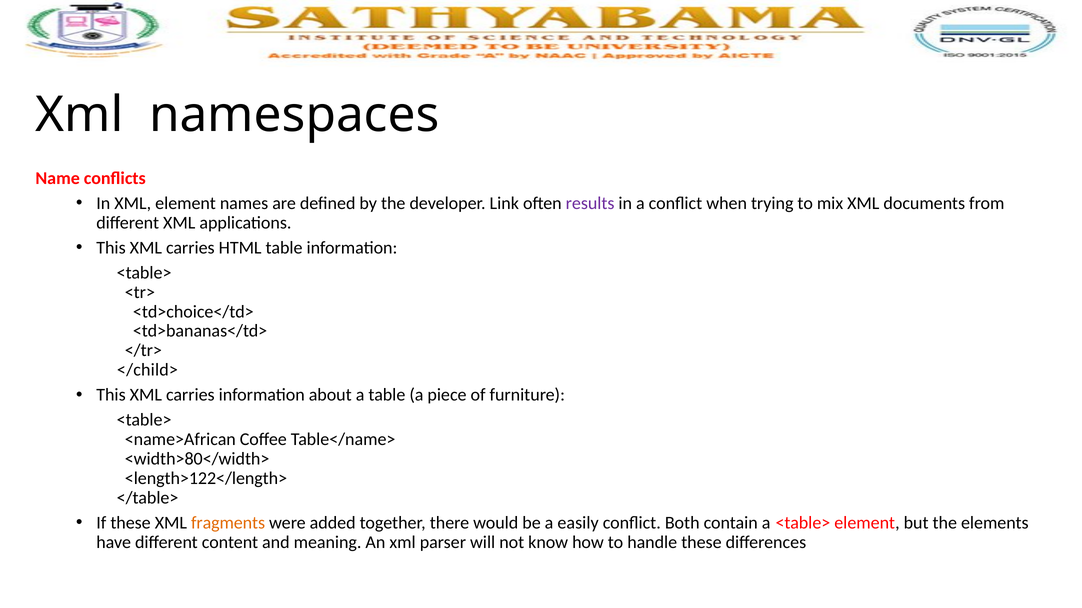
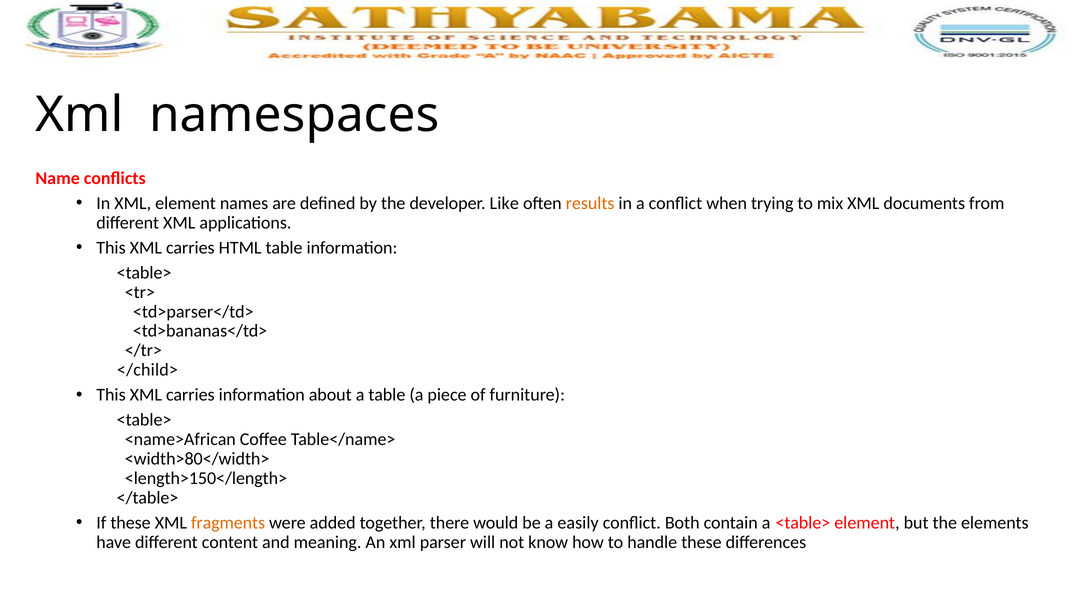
Link: Link -> Like (504, 203)
results colour: purple -> orange (590, 203)
<td>choice</td>: <td>choice</td> -> <td>parser</td> (193, 312)
<length>122</length>: <length>122</length> -> <length>150</length> (206, 479)
